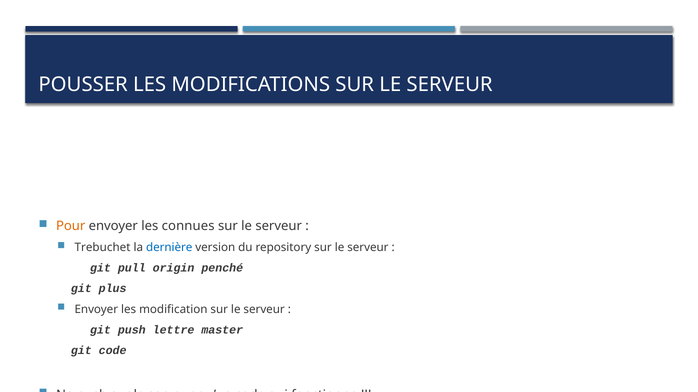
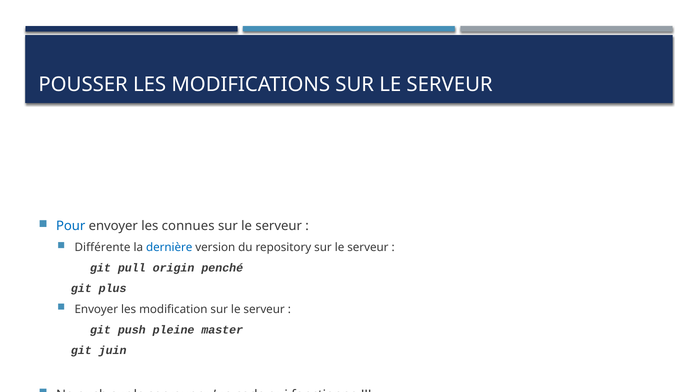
Pour colour: orange -> blue (71, 226)
Trebuchet: Trebuchet -> Différente (103, 248)
lettre: lettre -> pleine (174, 330)
git code: code -> juin (113, 351)
